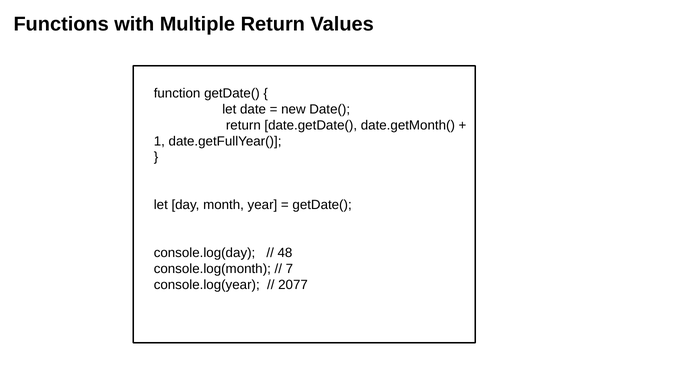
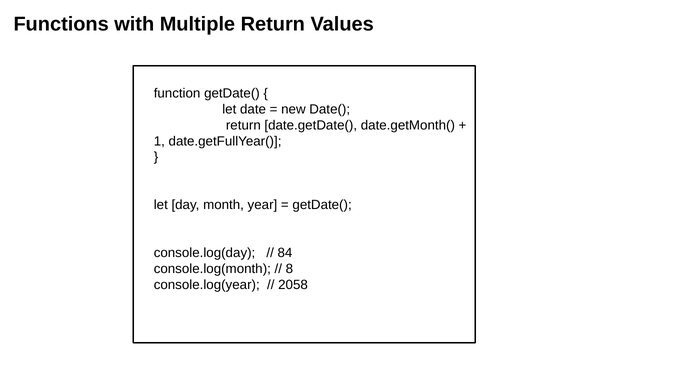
48: 48 -> 84 (285, 253)
7: 7 -> 8 (289, 269)
2077: 2077 -> 2058 (293, 285)
